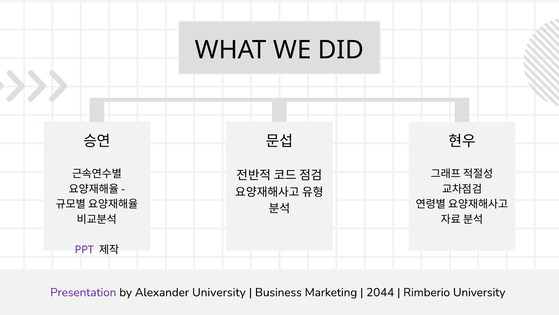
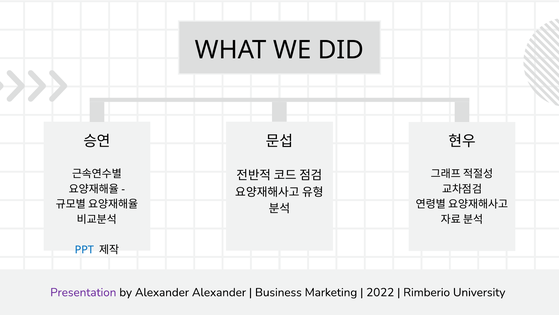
PPT colour: purple -> blue (84, 250)
Alexander University: University -> Alexander (219, 292)
2044: 2044 -> 2022 (380, 292)
